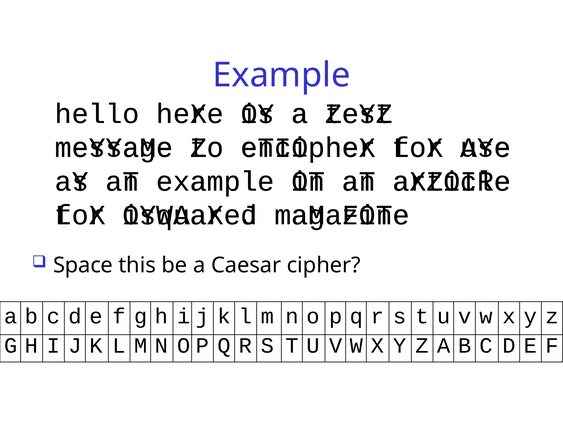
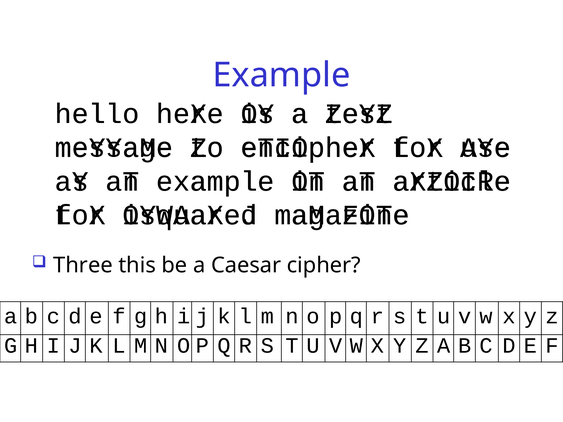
Space: Space -> Three (83, 265)
